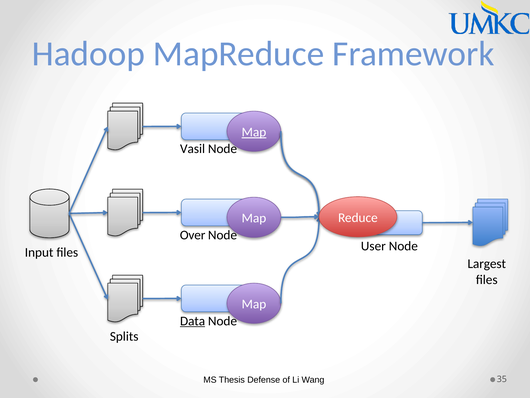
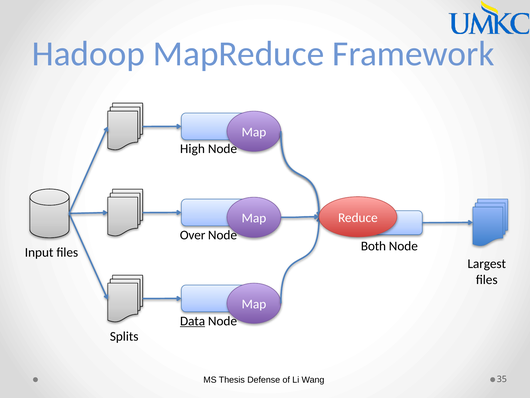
Map underline: present -> none (254, 132)
Vasil: Vasil -> High (192, 149)
User: User -> Both (373, 246)
